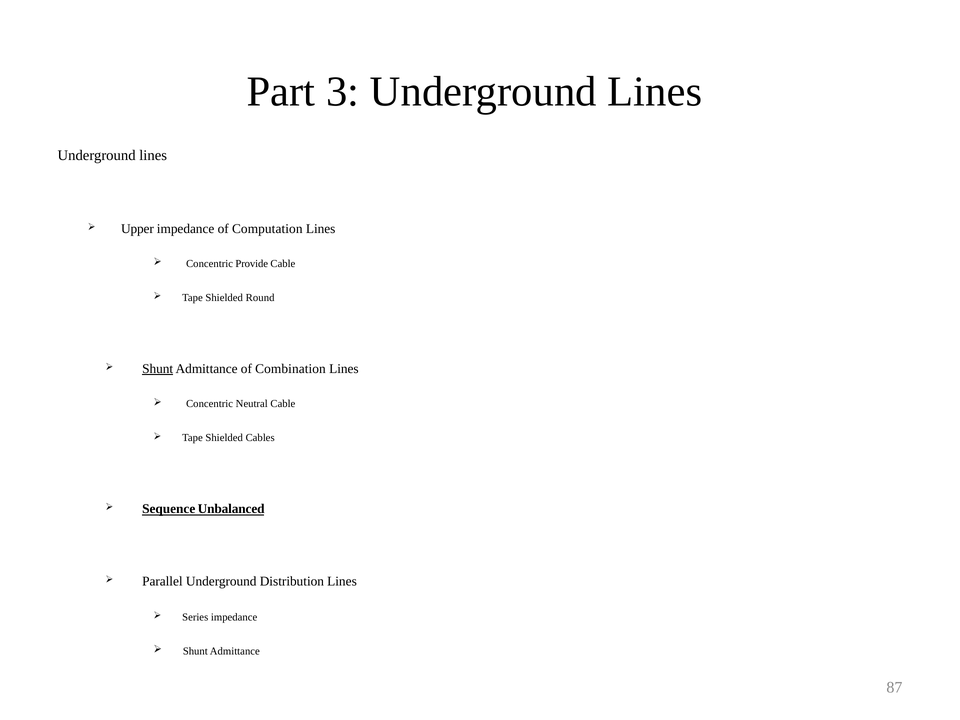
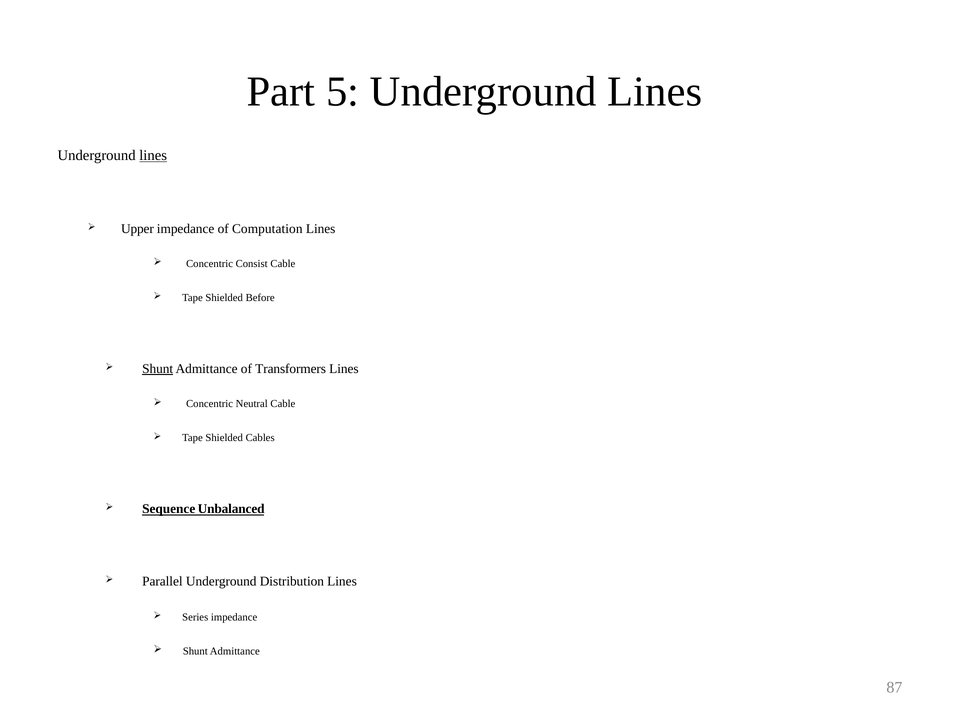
3: 3 -> 5 (343, 92)
lines underline: none -> present (153, 155)
Provide: Provide -> Consist (252, 264)
Round: Round -> Before (260, 298)
Combination: Combination -> Transformers (291, 369)
